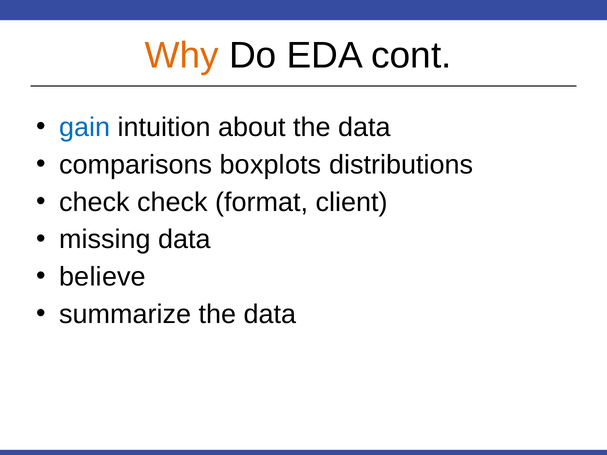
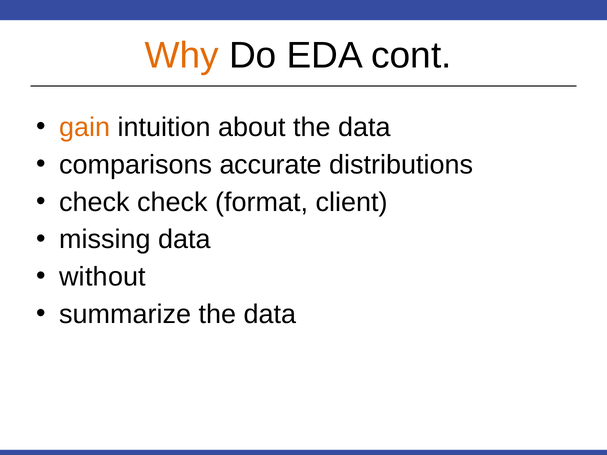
gain colour: blue -> orange (85, 127)
boxplots: boxplots -> accurate (271, 165)
believe: believe -> without (103, 277)
